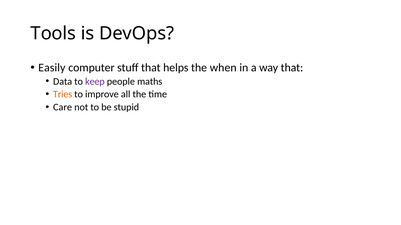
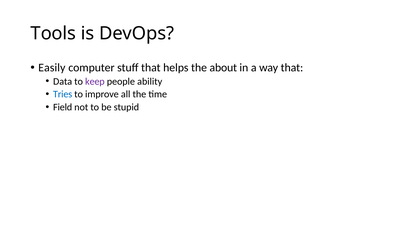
when: when -> about (223, 68)
maths: maths -> ability (150, 82)
Tries colour: orange -> blue (63, 95)
Care: Care -> Field (63, 107)
